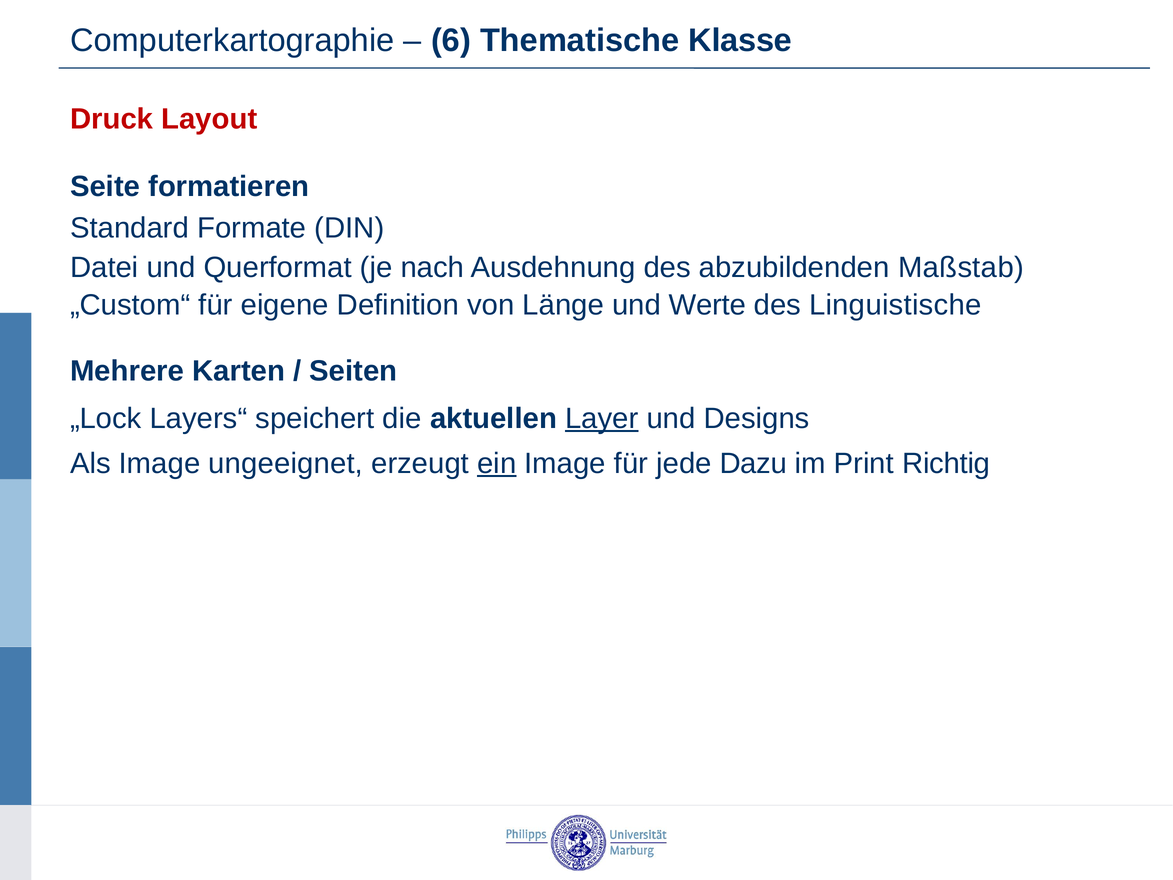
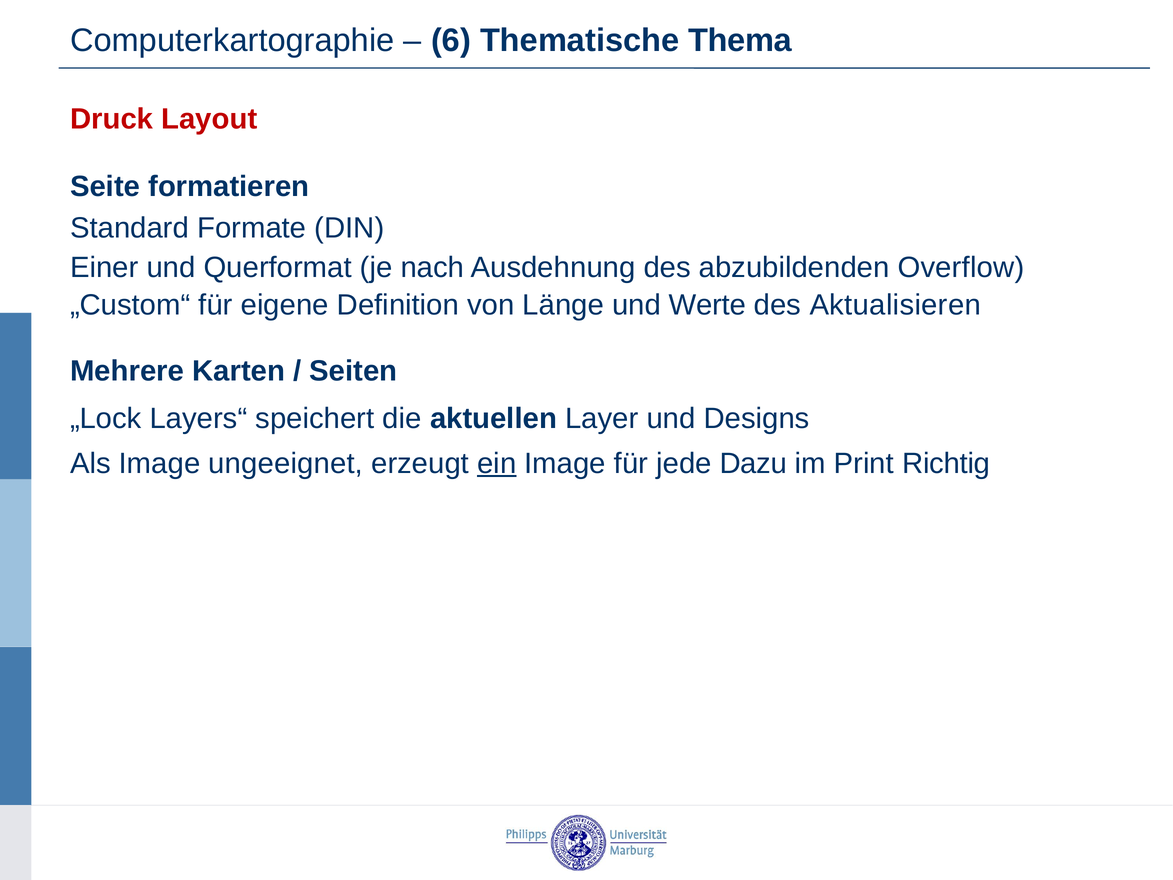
Klasse: Klasse -> Thema (740, 40)
Datei: Datei -> Einer (104, 267)
Maßstab: Maßstab -> Overflow (961, 267)
Linguistische: Linguistische -> Aktualisieren (895, 305)
Layer underline: present -> none (602, 418)
